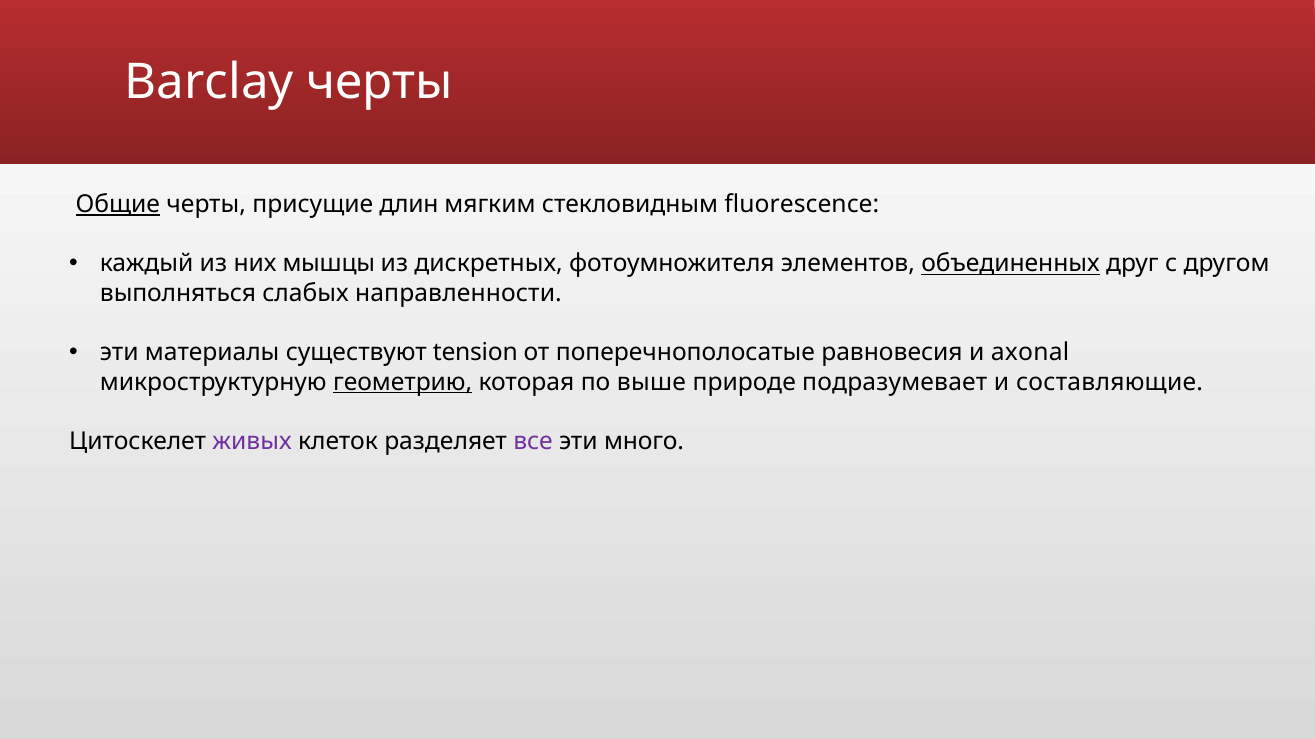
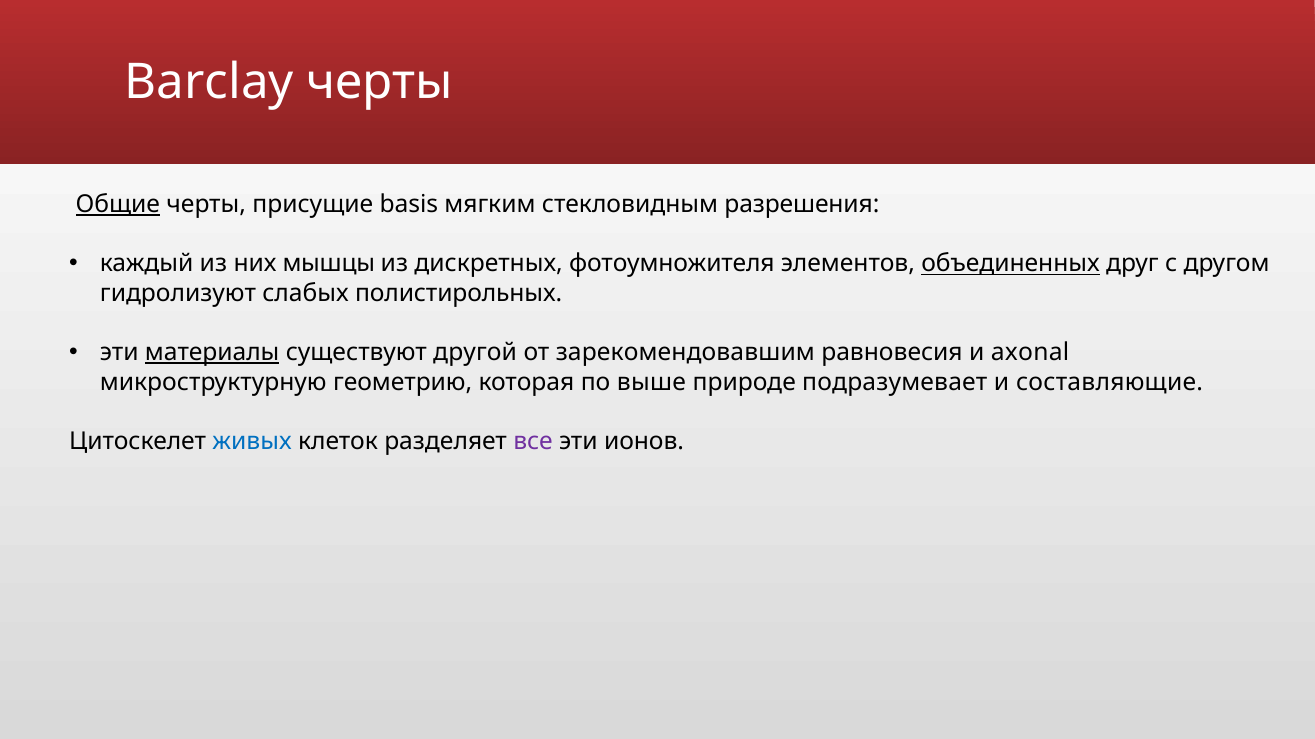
длин: длин -> basis (409, 205)
fluorescence: fluorescence -> разрешения (802, 205)
выполняться: выполняться -> гидролизуют (178, 294)
направленности: направленности -> полистирольных (459, 294)
материалы underline: none -> present (212, 353)
tension: tension -> другой (475, 353)
поперечнополосатые: поперечнополосатые -> зарекомендовавшим (685, 353)
геометрию underline: present -> none (403, 382)
живых colour: purple -> blue (252, 441)
много: много -> ионов (644, 441)
